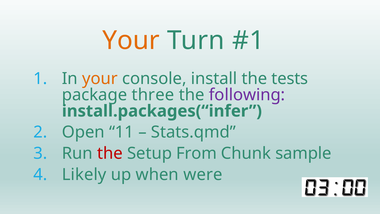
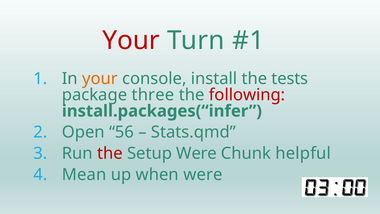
Your colour: orange -> red (131, 41)
following colour: purple -> red (247, 95)
11: 11 -> 56 (121, 132)
Setup From: From -> Were (197, 153)
sample: sample -> helpful (303, 153)
Likely: Likely -> Mean (84, 174)
